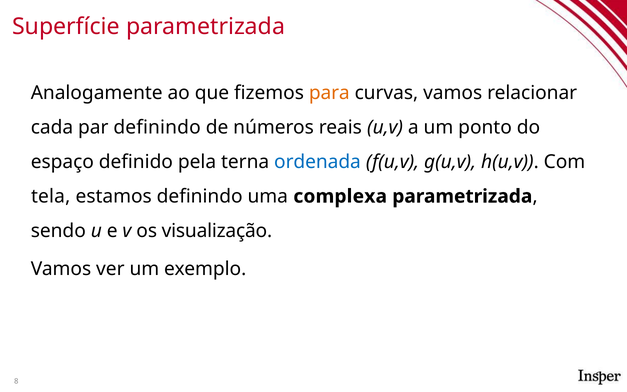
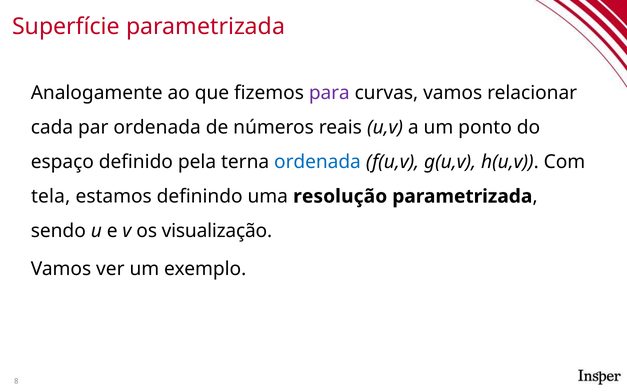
para colour: orange -> purple (329, 93)
par definindo: definindo -> ordenada (157, 127)
complexa: complexa -> resolução (340, 196)
